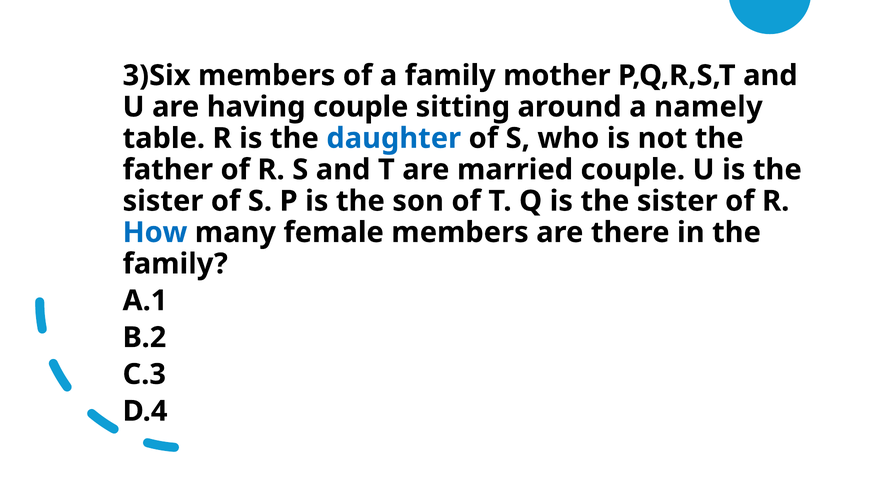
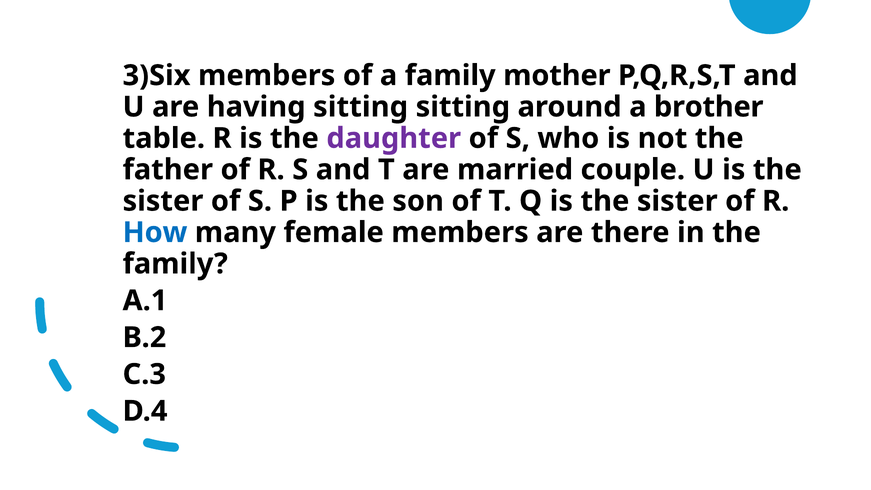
having couple: couple -> sitting (361, 107)
namely: namely -> brother (709, 107)
daughter colour: blue -> purple (394, 138)
